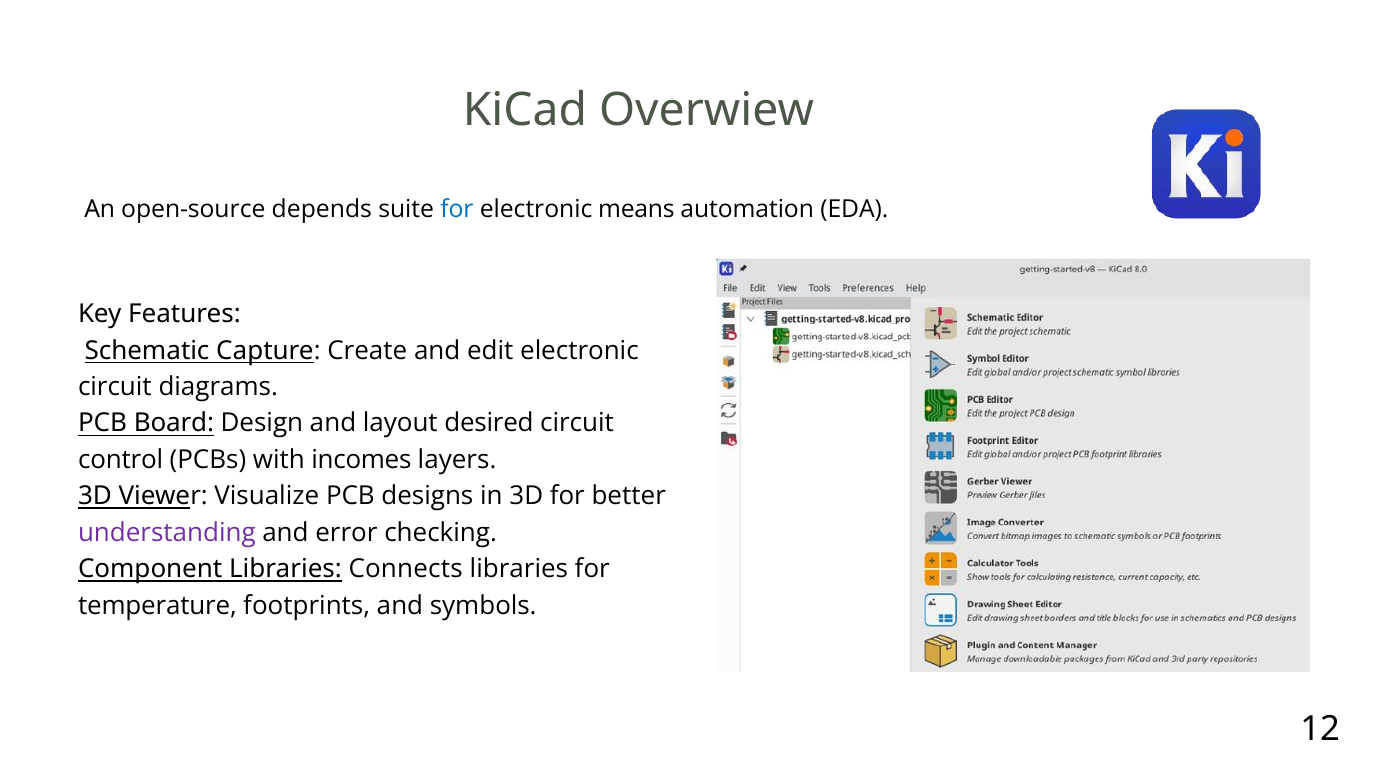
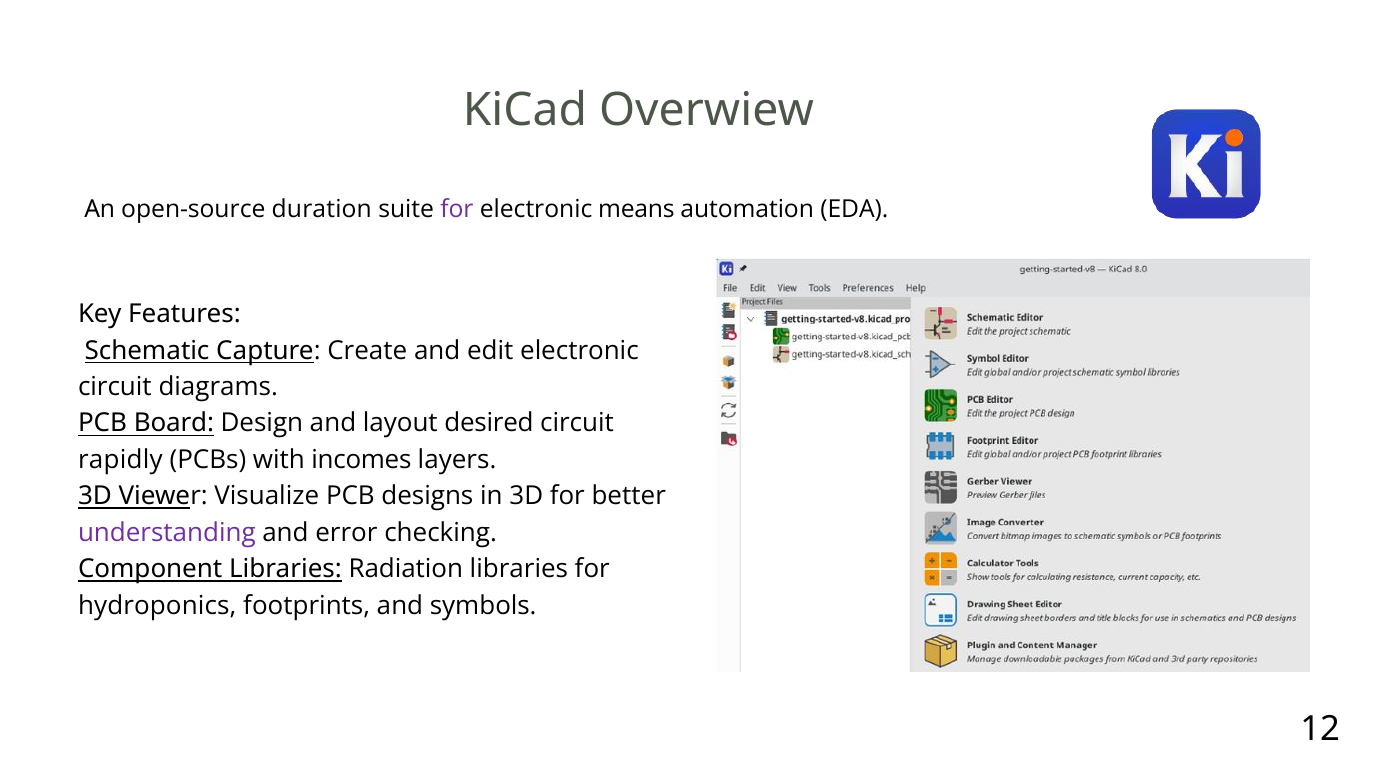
depends: depends -> duration (322, 209)
for colour: blue -> purple (457, 209)
control: control -> rapidly (120, 460)
Connects: Connects -> Radiation (406, 569)
temperature: temperature -> hydroponics (157, 605)
